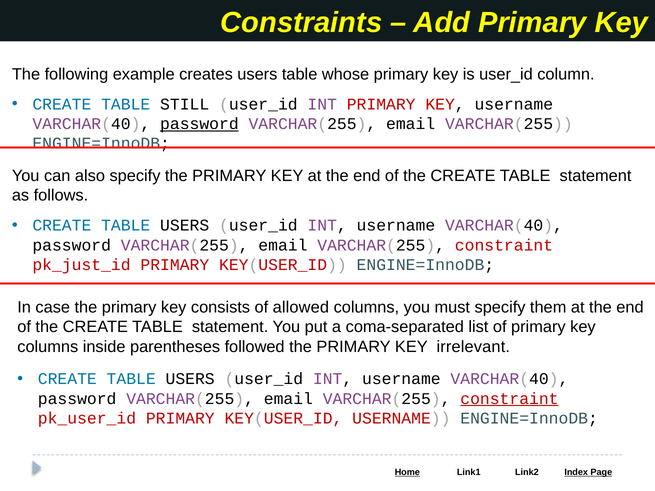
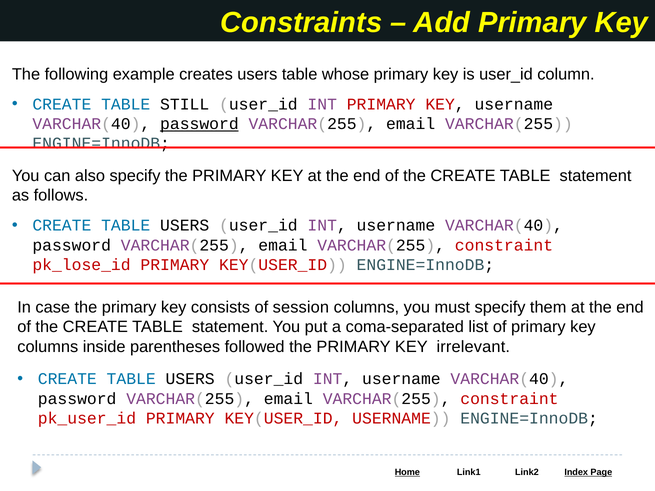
pk_just_id: pk_just_id -> pk_lose_id (82, 265)
allowed: allowed -> session (301, 308)
constraint underline: present -> none (509, 399)
